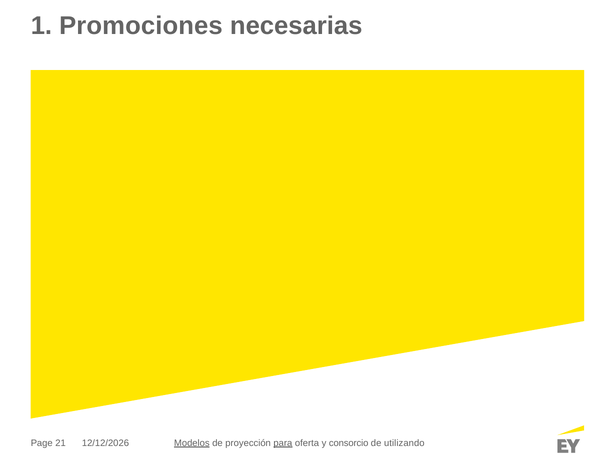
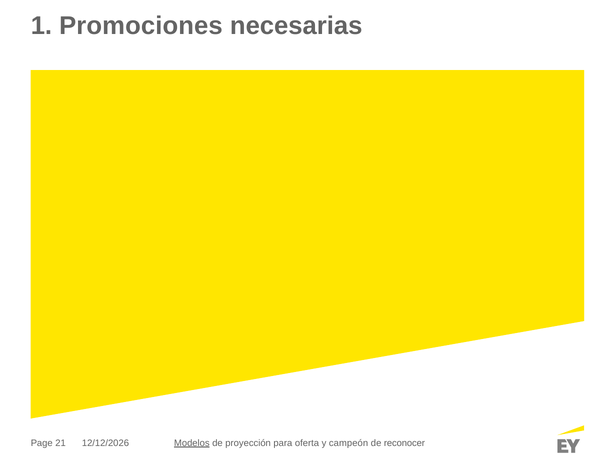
para underline: present -> none (283, 443)
consorcio: consorcio -> campeón (349, 443)
utilizando: utilizando -> reconocer (404, 443)
